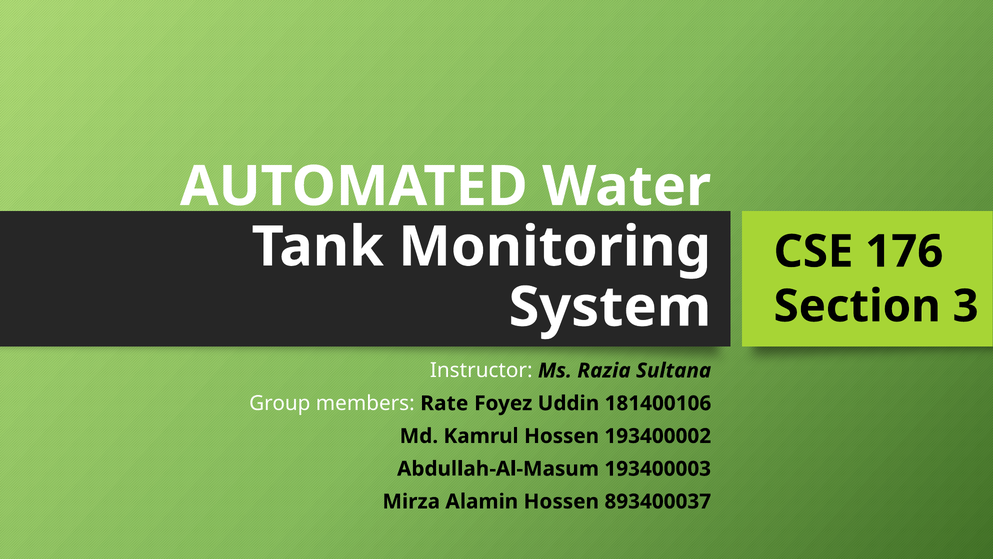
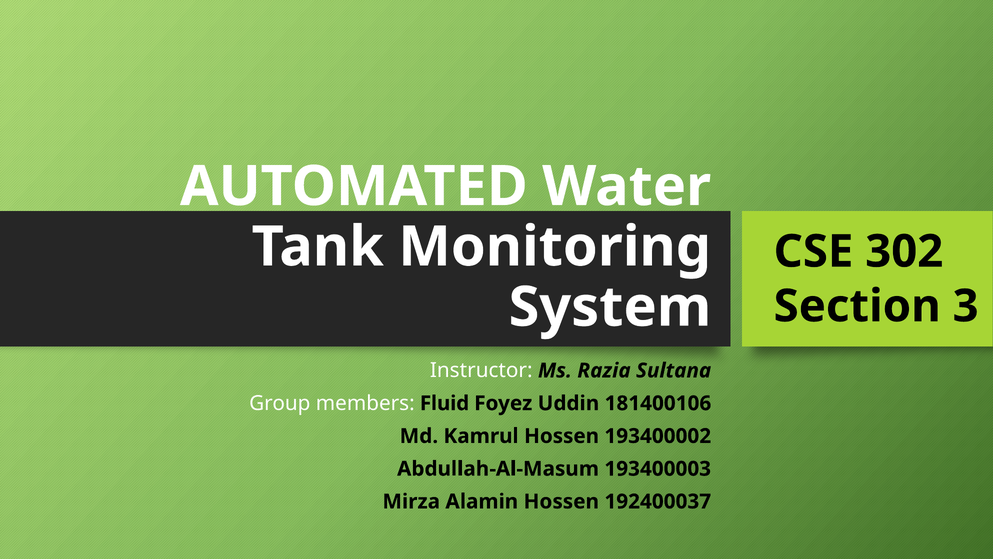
176: 176 -> 302 (904, 251)
Rate: Rate -> Fluid (445, 403)
893400037: 893400037 -> 192400037 (658, 501)
